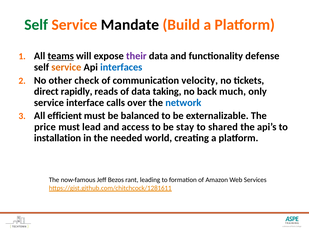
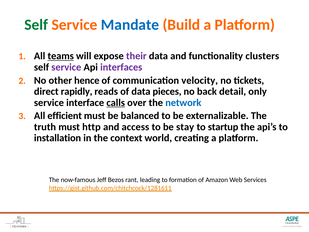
Mandate colour: black -> blue (130, 25)
defense: defense -> clusters (262, 56)
service colour: orange -> purple (66, 67)
interfaces colour: blue -> purple (121, 67)
check: check -> hence (87, 80)
taking: taking -> pieces (167, 91)
much: much -> detail (233, 91)
calls underline: none -> present (116, 103)
price: price -> truth (45, 127)
lead: lead -> http (91, 127)
shared: shared -> startup (223, 127)
needed: needed -> context (126, 138)
